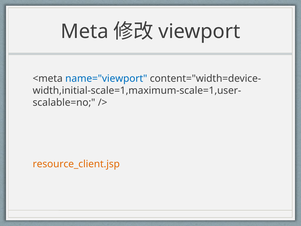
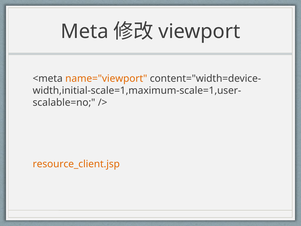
name="viewport colour: blue -> orange (106, 78)
